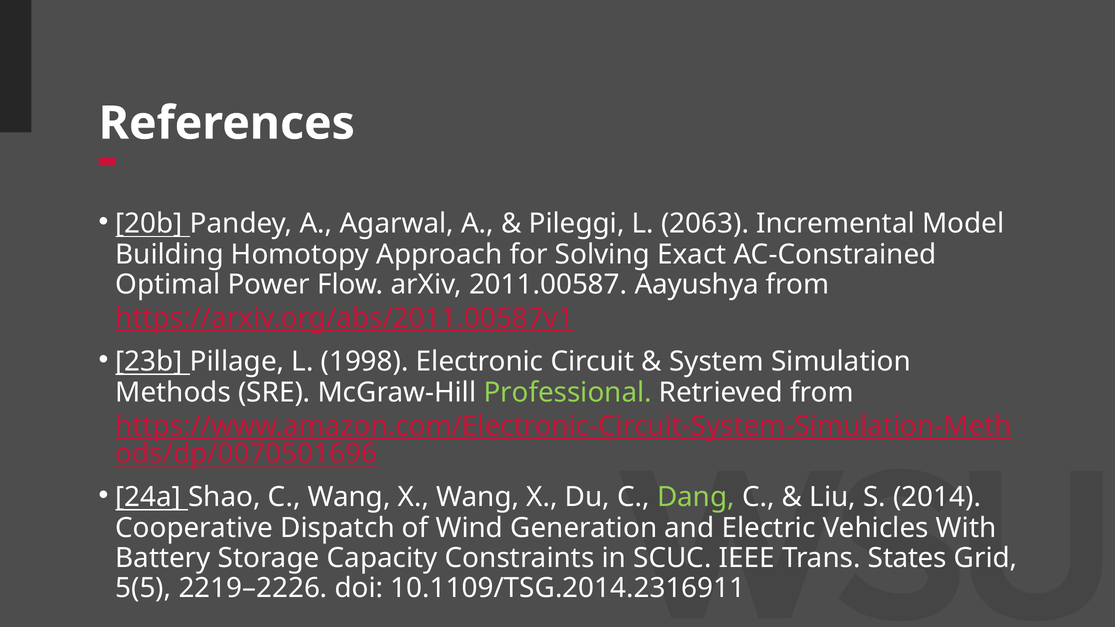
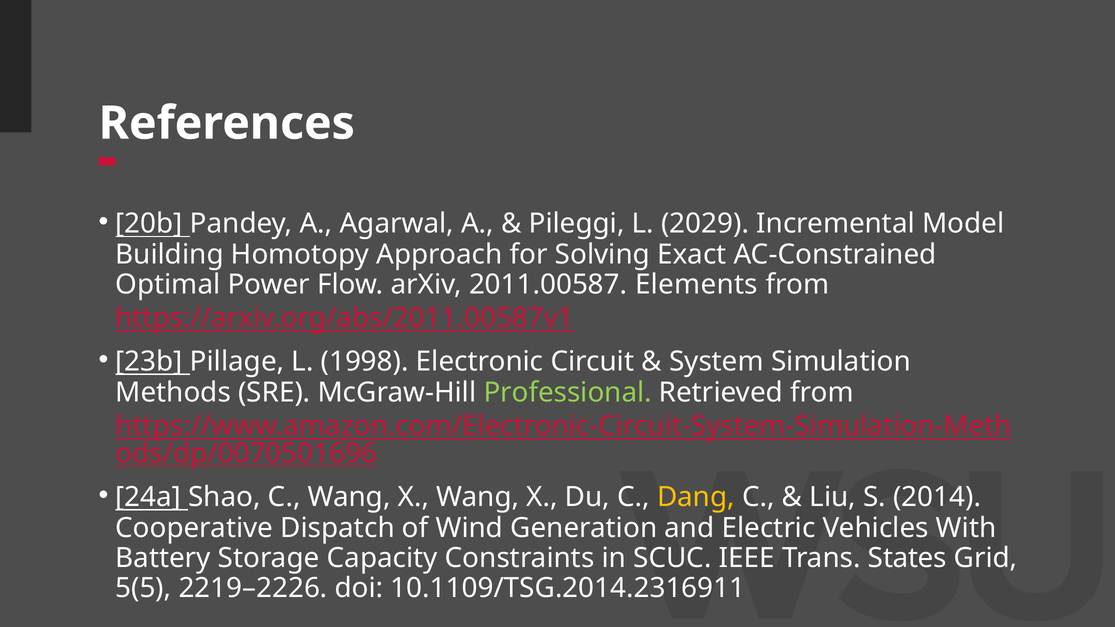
2063: 2063 -> 2029 (705, 224)
Aayushya: Aayushya -> Elements (696, 285)
Dang colour: light green -> yellow (696, 497)
